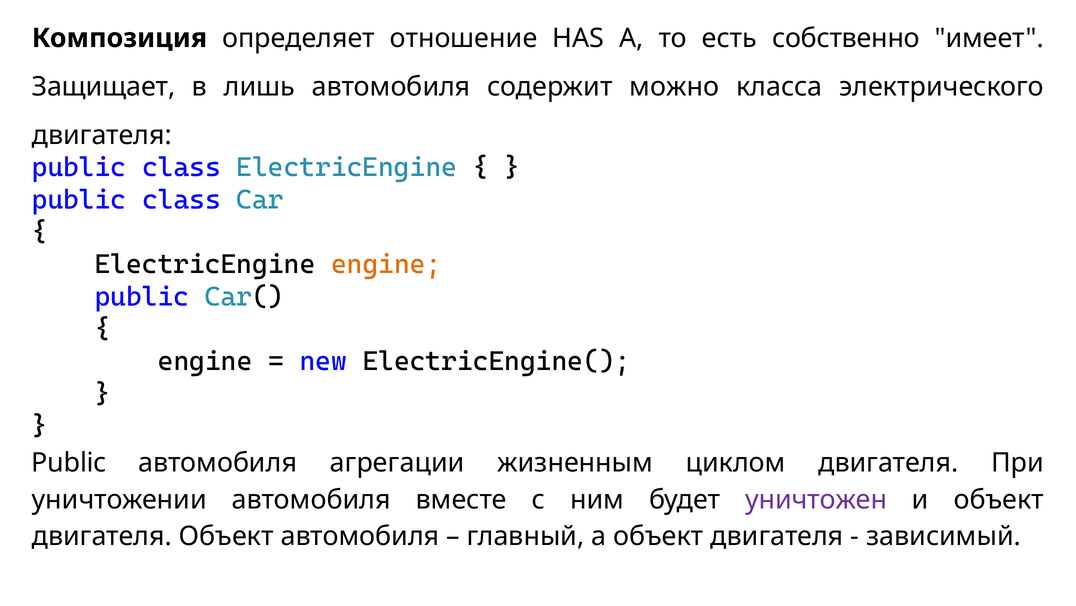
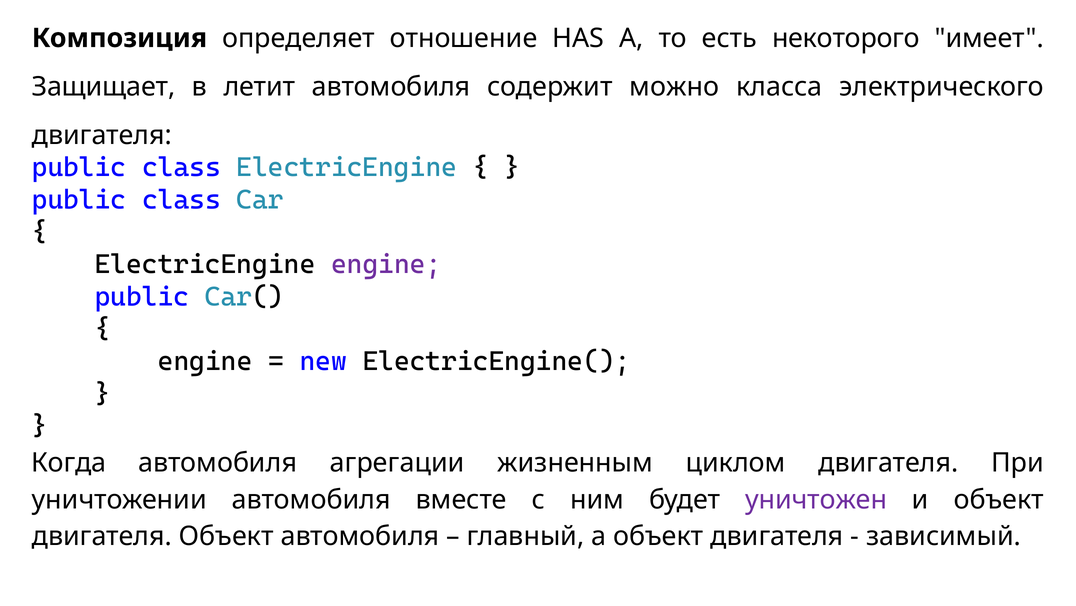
собственно: собственно -> некоторого (846, 38)
лишь: лишь -> летит (259, 87)
engine colour: orange -> purple (386, 264)
Public: Public -> Когда (69, 462)
